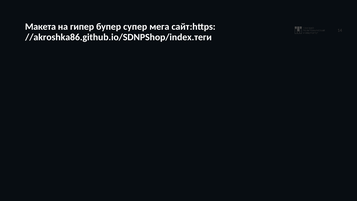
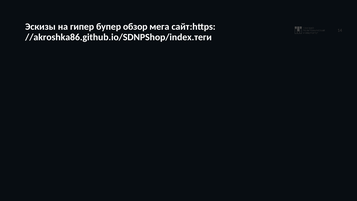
Макета: Макета -> Эскизы (40, 27)
супер: супер -> обзор (135, 27)
